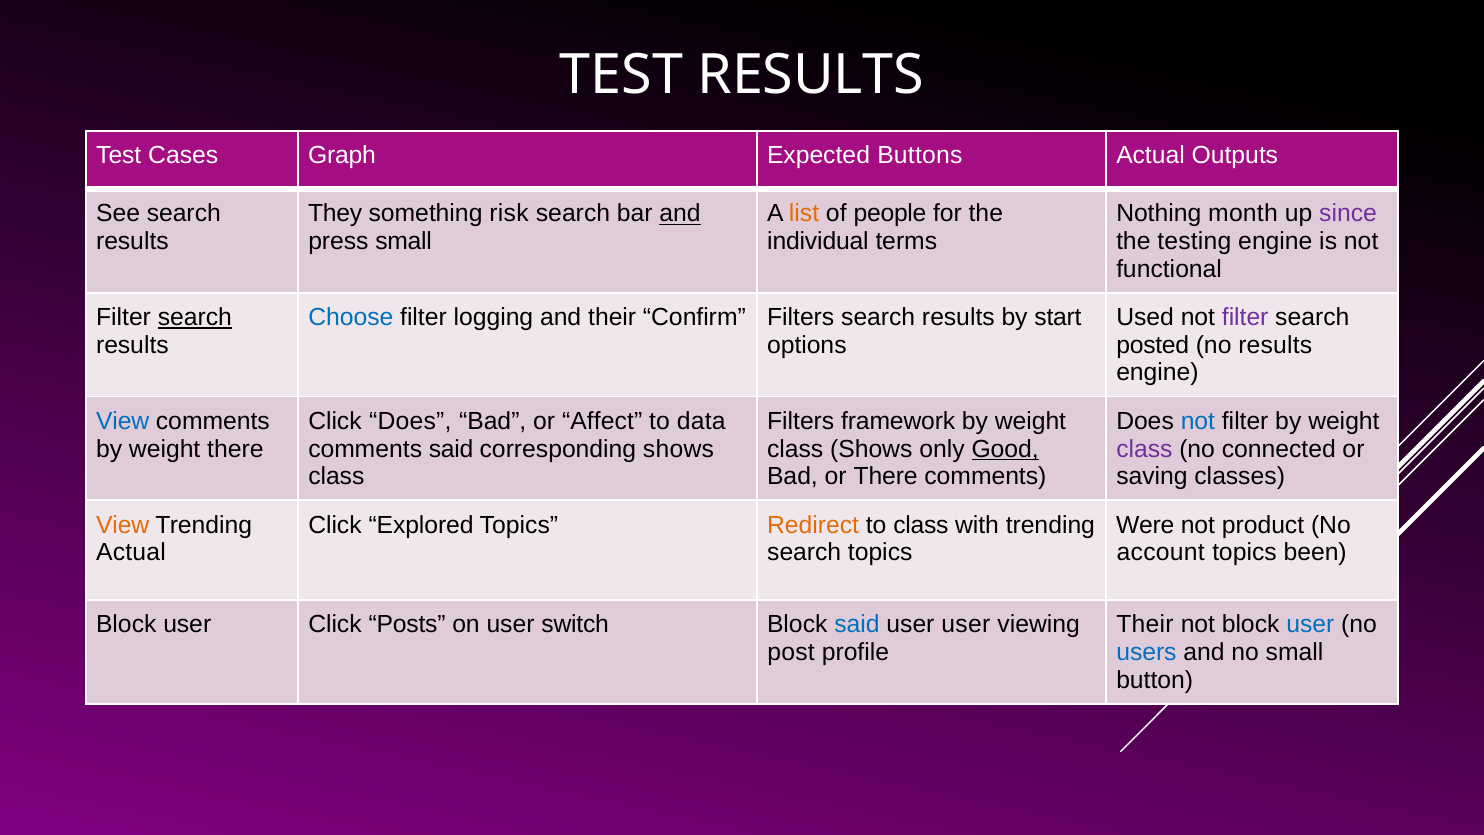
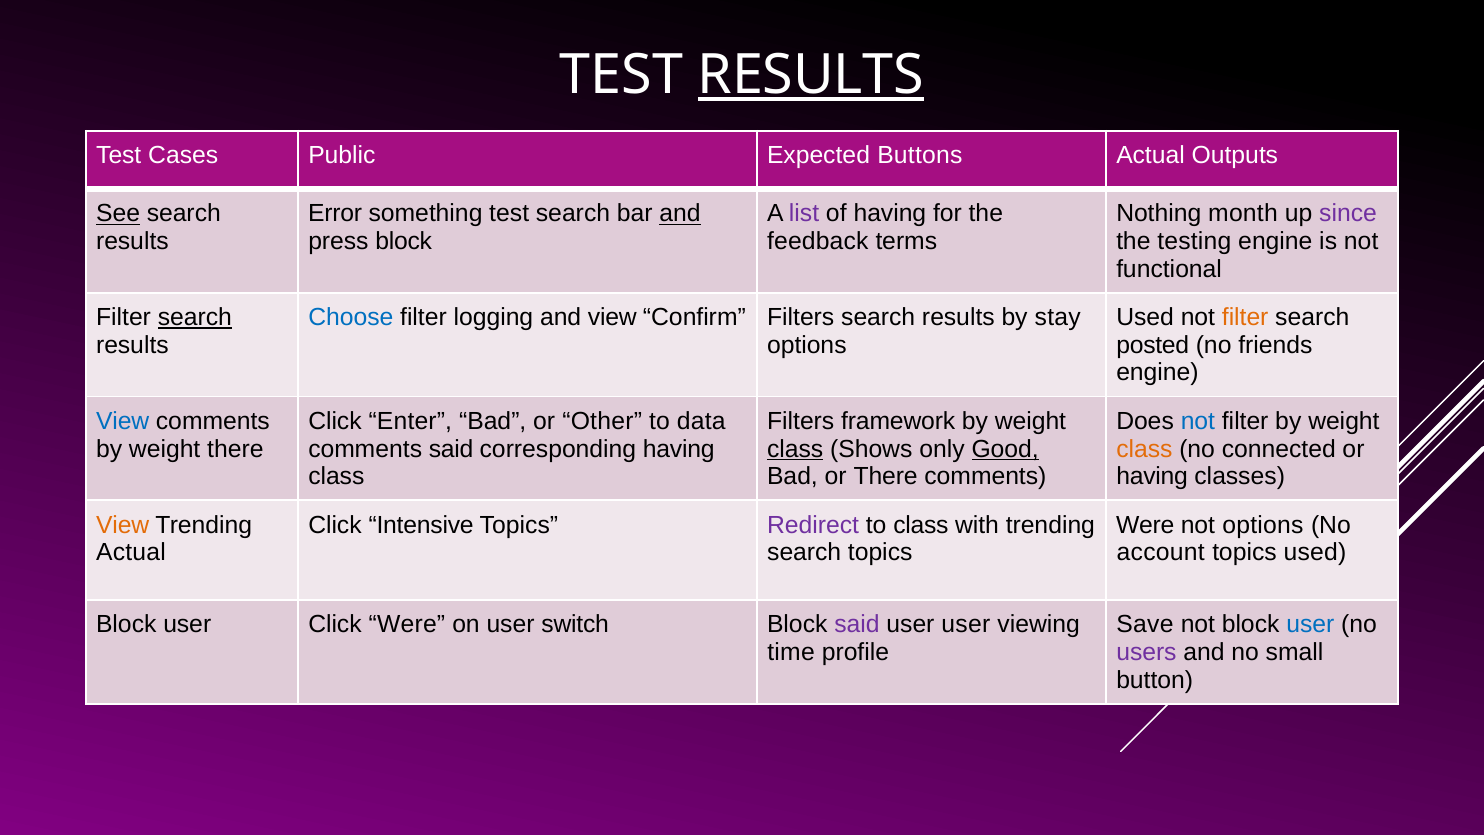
RESULTS underline: none -> present (811, 75)
Graph: Graph -> Public (342, 155)
See underline: none -> present (118, 214)
They: They -> Error (335, 214)
something risk: risk -> test (509, 214)
list colour: orange -> purple (804, 214)
of people: people -> having (890, 214)
press small: small -> block (404, 241)
individual: individual -> feedback (818, 241)
and their: their -> view (612, 317)
start: start -> stay (1058, 317)
filter colour: purple -> orange (1245, 317)
no results: results -> friends (1275, 345)
Click Does: Does -> Enter (410, 421)
Affect: Affect -> Other (602, 421)
corresponding shows: shows -> having (679, 449)
class underline: none -> present (795, 449)
class colour: purple -> orange (1144, 449)
saving: saving -> having (1152, 476)
Explored: Explored -> Intensive (421, 525)
Redirect colour: orange -> purple (813, 525)
not product: product -> options (1263, 525)
topics been: been -> used (1315, 552)
Click Posts: Posts -> Were (407, 625)
said colour: blue -> purple (857, 625)
Their: Their -> Save (1145, 625)
post: post -> time (791, 652)
users colour: blue -> purple (1146, 652)
